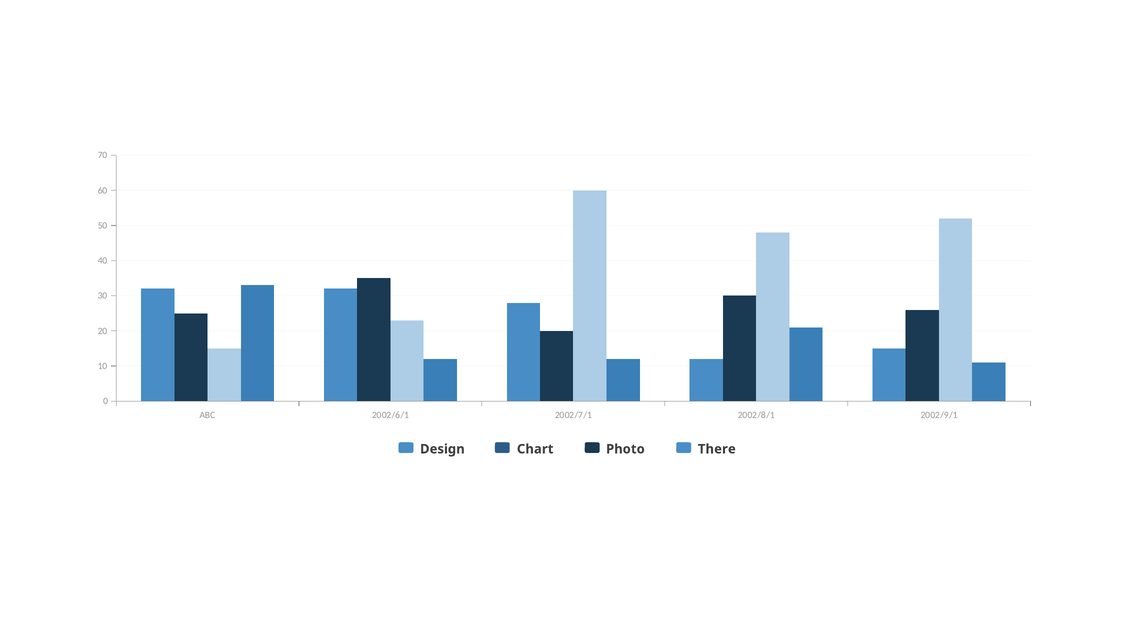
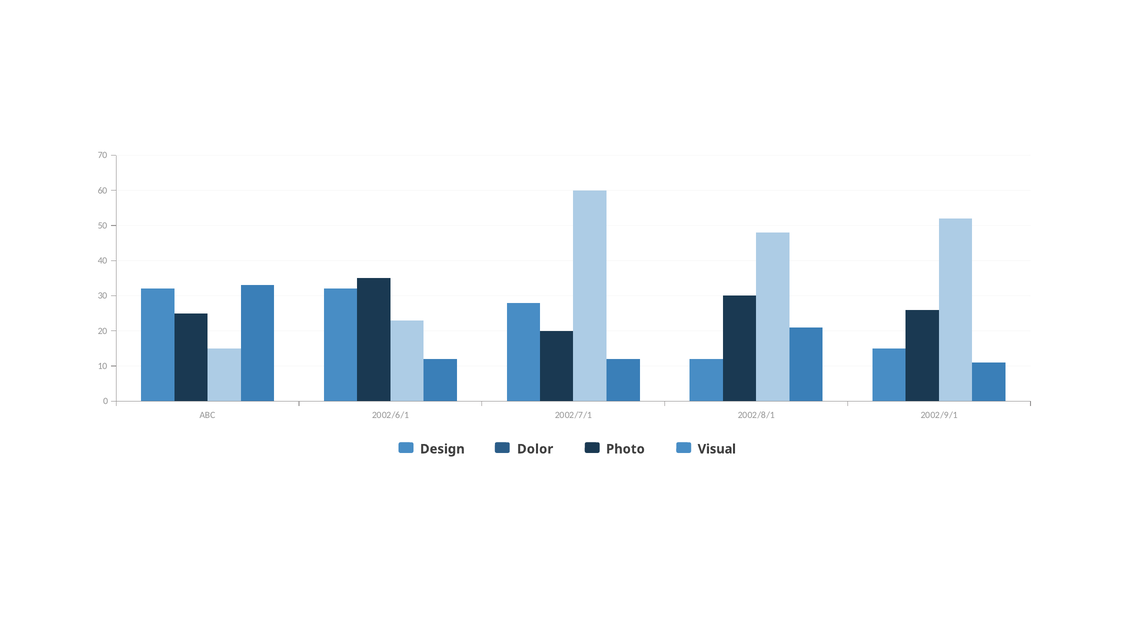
Chart: Chart -> Dolor (535, 449)
There: There -> Visual (717, 449)
